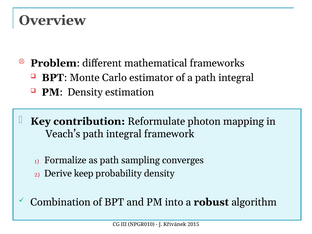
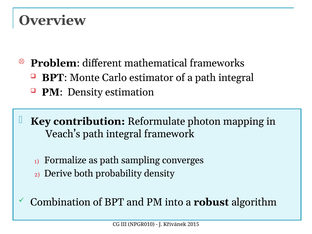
keep: keep -> both (84, 173)
